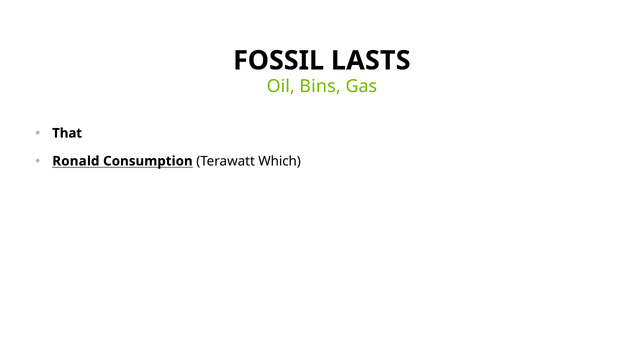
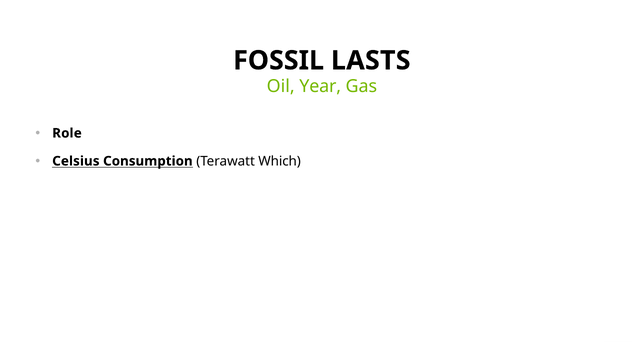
Bins: Bins -> Year (320, 86)
That: That -> Role (67, 133)
Ronald: Ronald -> Celsius (76, 161)
